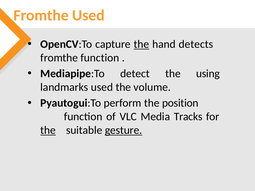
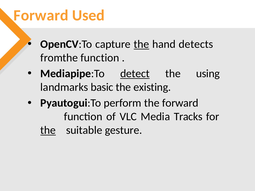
Fromthe: Fromthe -> Forward (41, 15)
detect underline: none -> present (135, 74)
landmarks used: used -> basic (102, 87)
volume: volume -> existing (152, 87)
the position: position -> forward (180, 103)
gesture underline: present -> none (124, 130)
